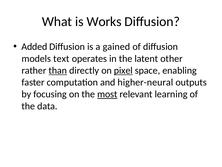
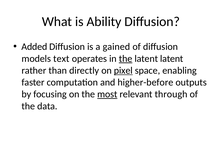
Works: Works -> Ability (104, 21)
the underline: none -> present (126, 58)
latent other: other -> latent (172, 58)
than underline: present -> none (58, 70)
higher-neural: higher-neural -> higher-before (145, 82)
learning: learning -> through (171, 94)
